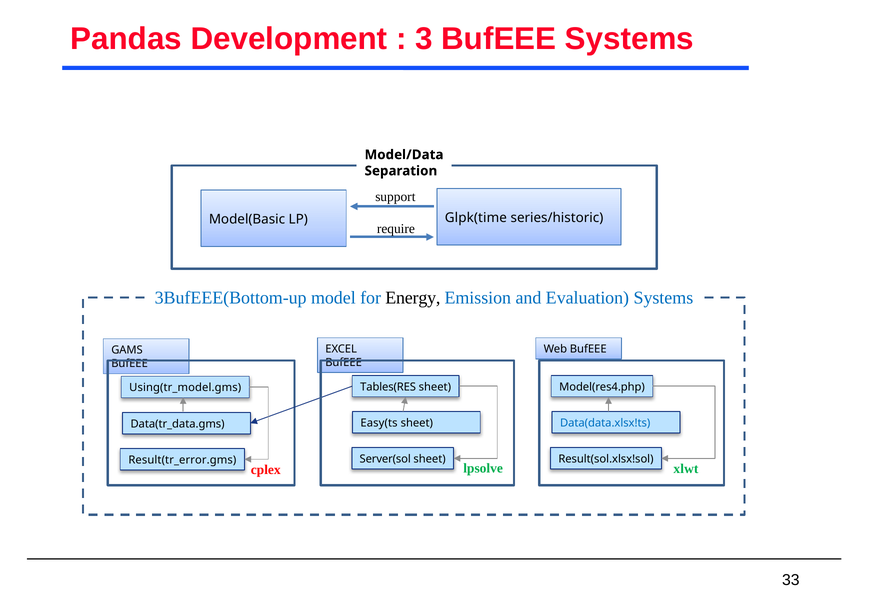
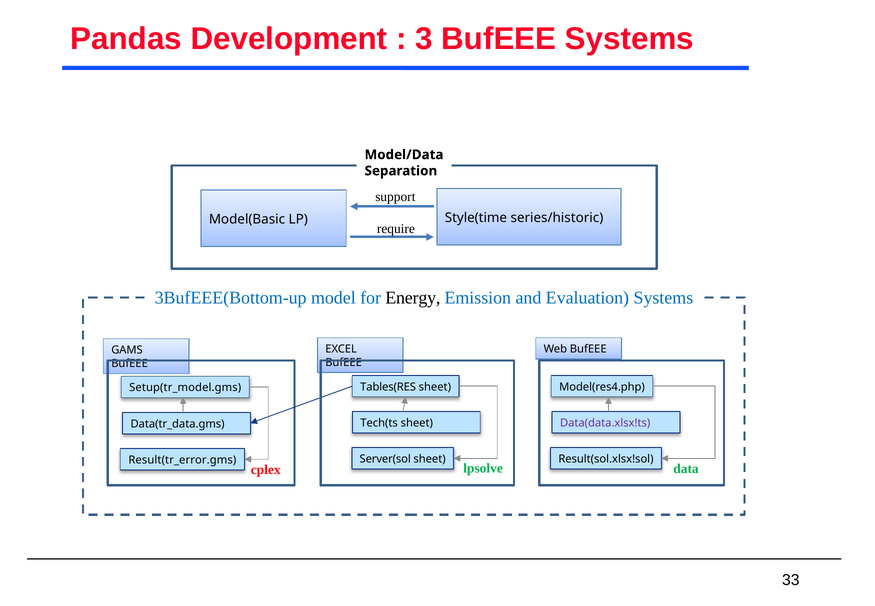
Glpk(time: Glpk(time -> Style(time (476, 218)
Using(tr_model.gms: Using(tr_model.gms -> Setup(tr_model.gms (185, 388)
Easy(ts: Easy(ts -> Tech(ts (379, 423)
Data(data.xlsx!ts colour: blue -> purple (605, 423)
xlwt: xlwt -> data (686, 468)
